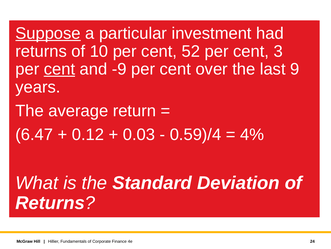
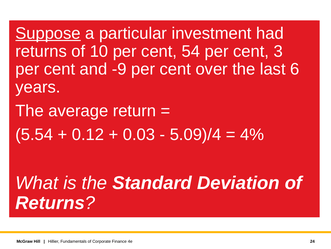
52: 52 -> 54 (191, 51)
cent underline: present -> none (59, 69)
9: 9 -> 6 (295, 69)
6.47: 6.47 -> 5.54 (34, 134)
0.59)/4: 0.59)/4 -> 5.09)/4 (196, 134)
